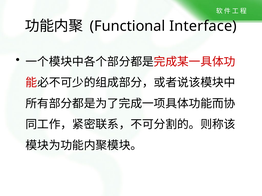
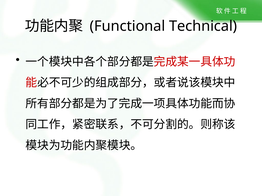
Interface: Interface -> Technical (203, 26)
